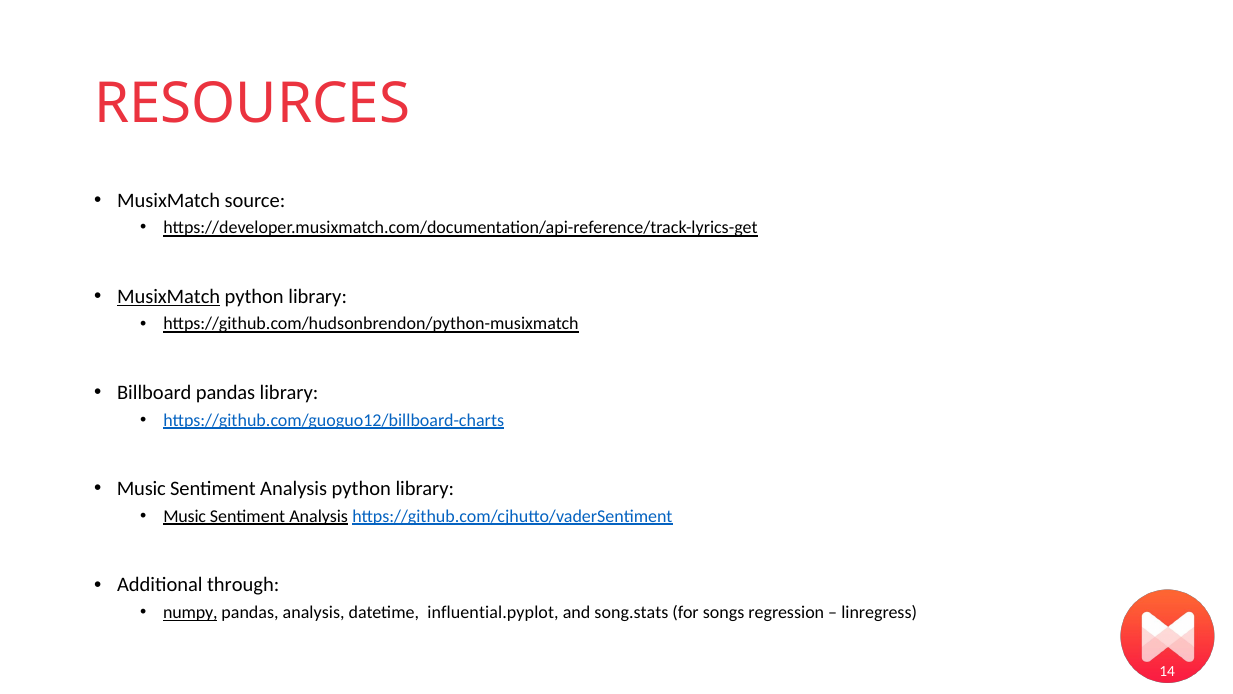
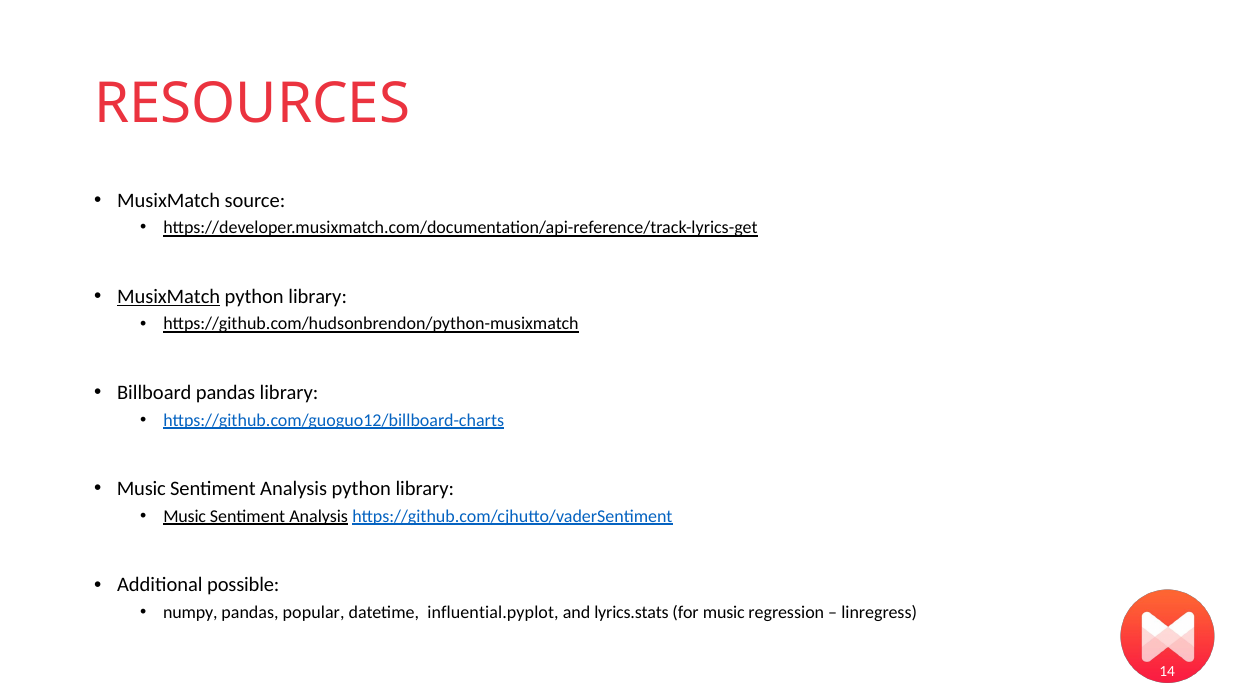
through: through -> possible (243, 585)
numpy underline: present -> none (190, 612)
pandas analysis: analysis -> popular (314, 612)
song.stats: song.stats -> lyrics.stats (632, 612)
for songs: songs -> music (724, 612)
